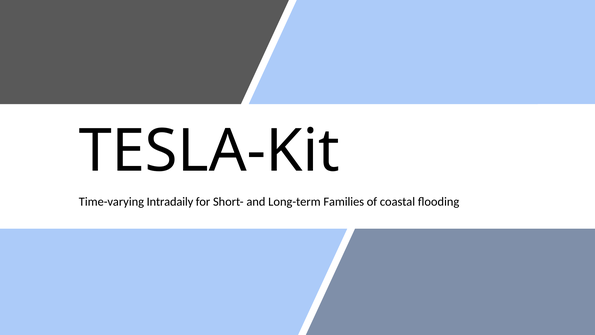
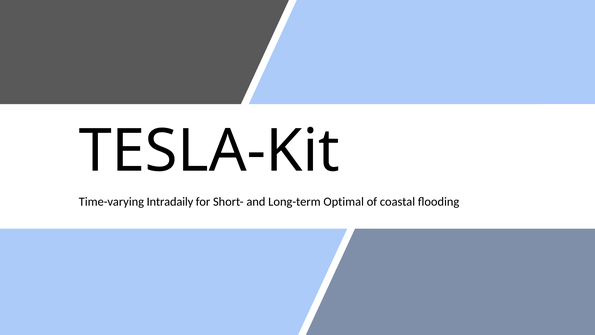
Families: Families -> Optimal (344, 201)
